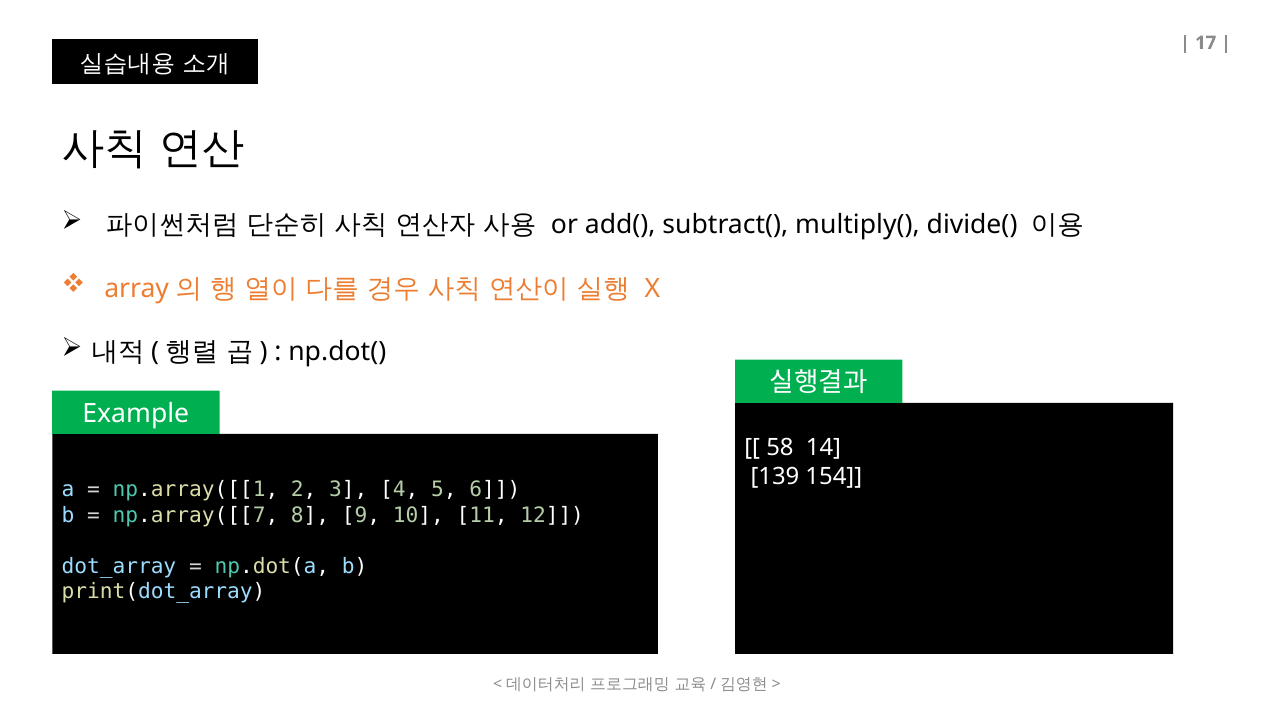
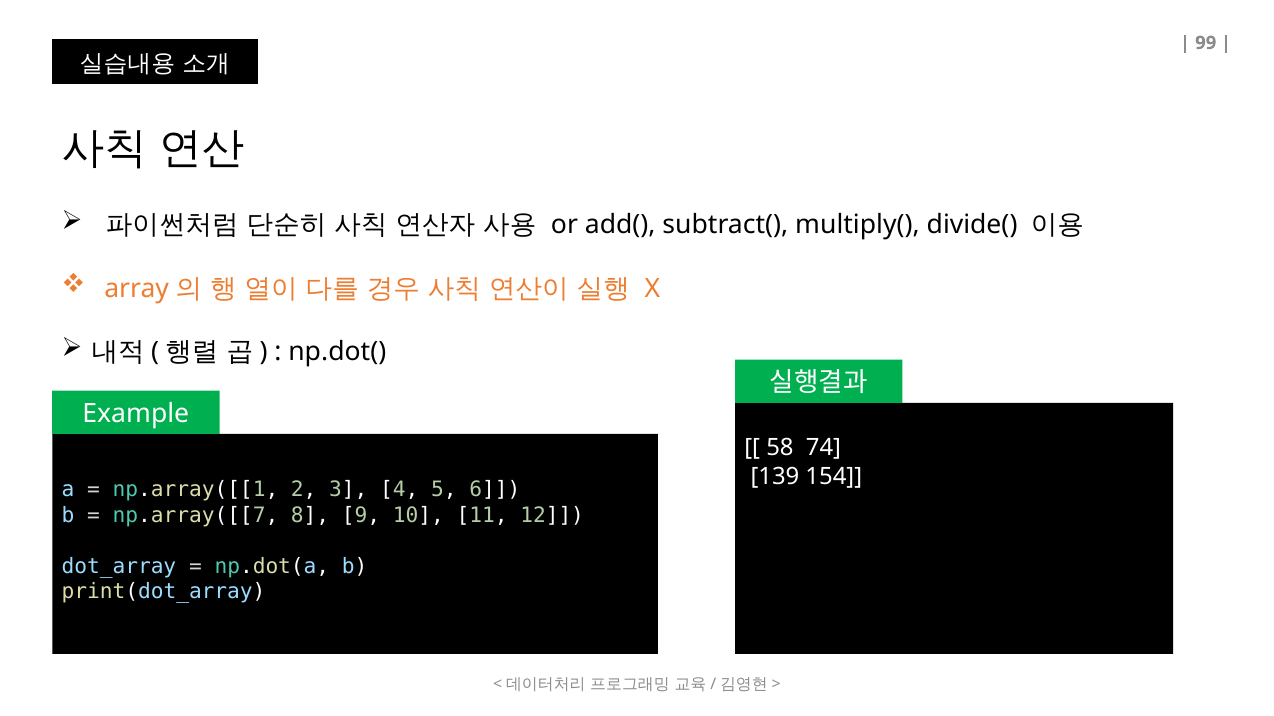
17: 17 -> 99 (1206, 43)
14: 14 -> 74 (824, 448)
